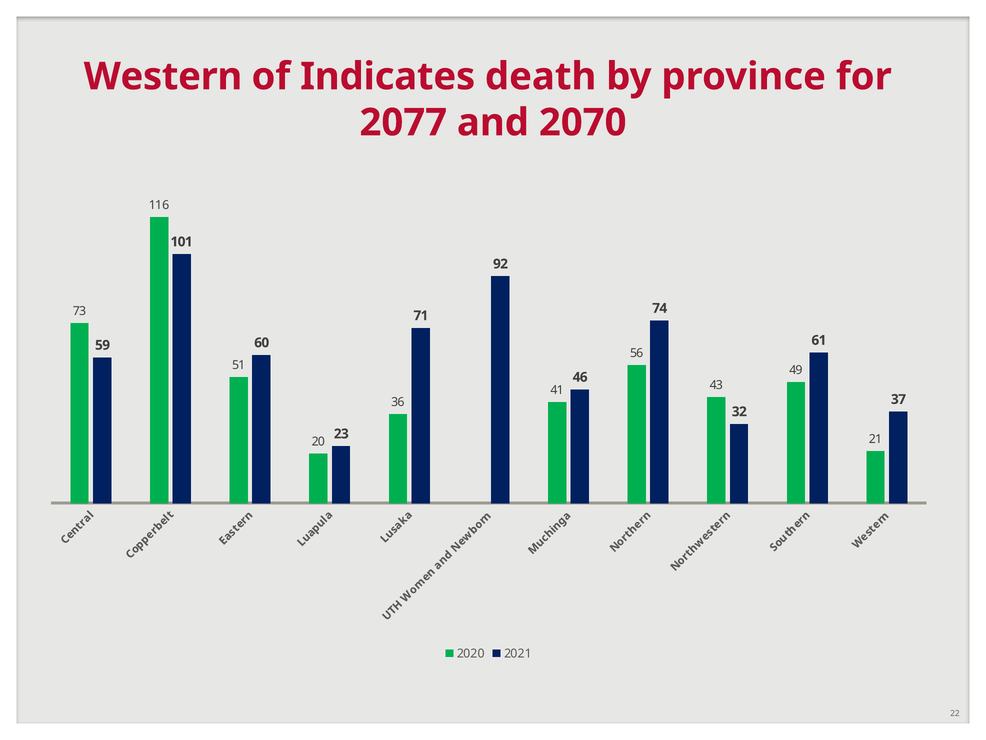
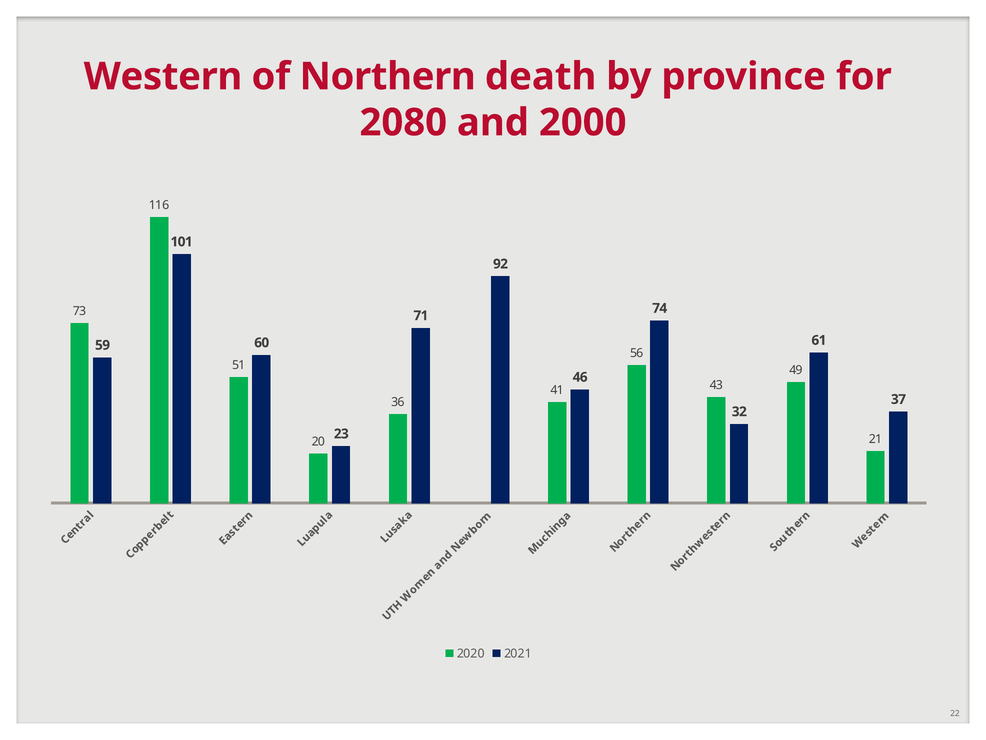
Indicates: Indicates -> Northern (388, 77)
2077: 2077 -> 2080 (403, 123)
2070: 2070 -> 2000 (583, 123)
